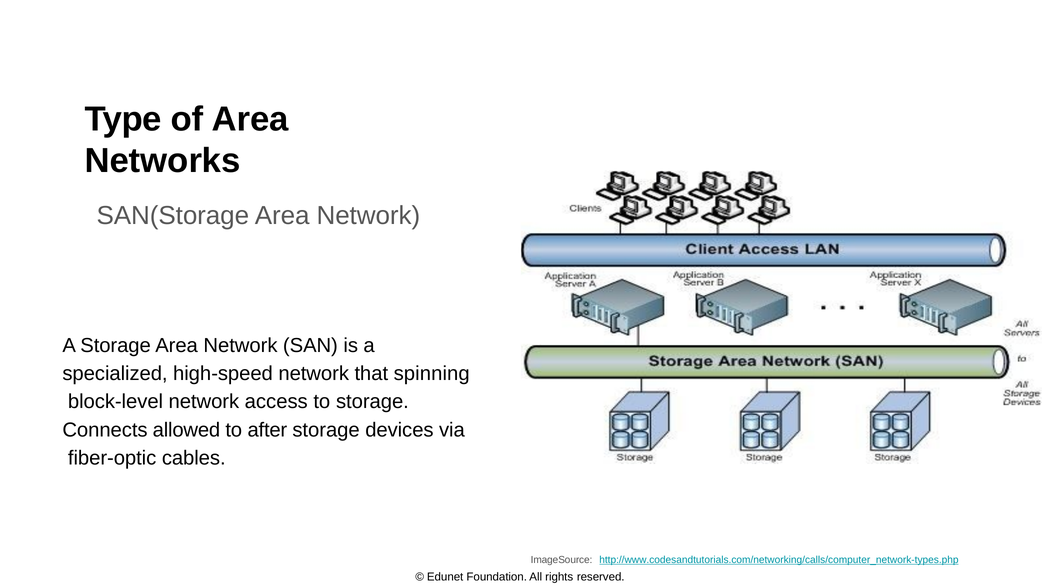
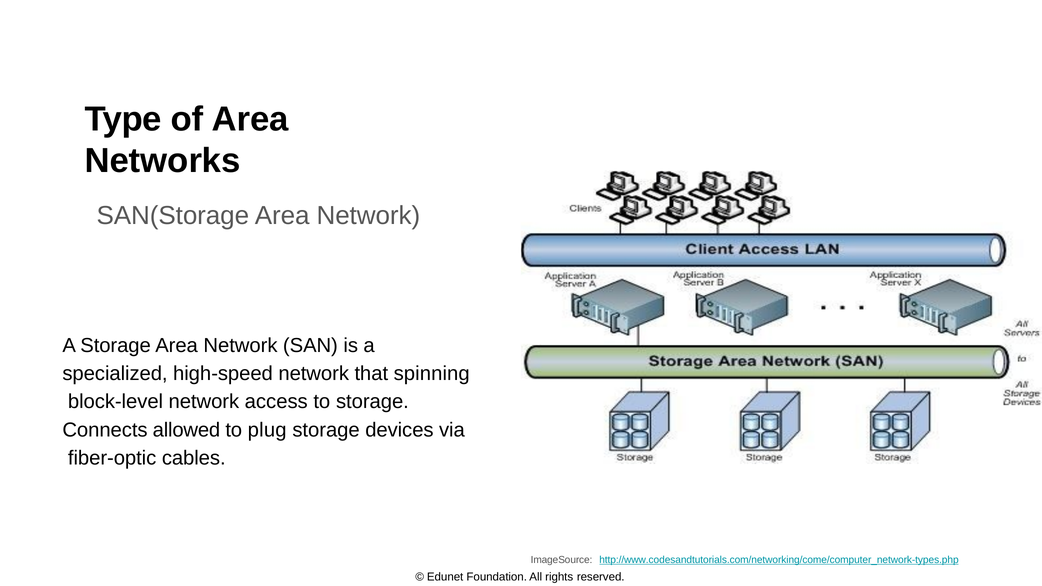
after: after -> plug (267, 430)
http://www.codesandtutorials.com/networking/calls/computer_network-types.php: http://www.codesandtutorials.com/networking/calls/computer_network-types.php -> http://www.codesandtutorials.com/networking/come/computer_network-types.php (779, 560)
